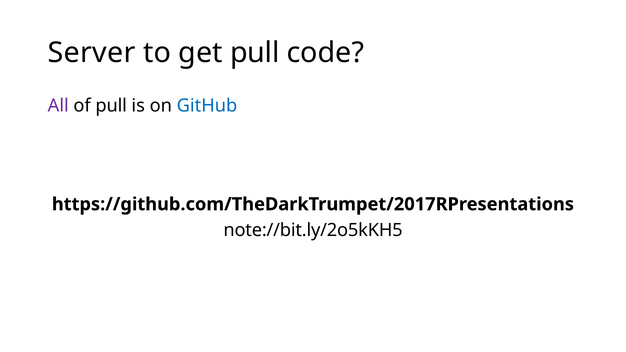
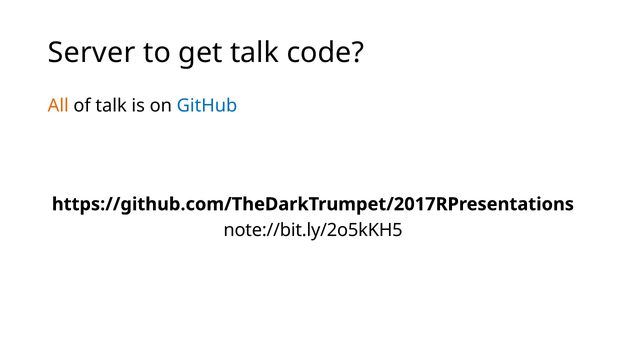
get pull: pull -> talk (255, 53)
All colour: purple -> orange (58, 106)
of pull: pull -> talk (111, 106)
